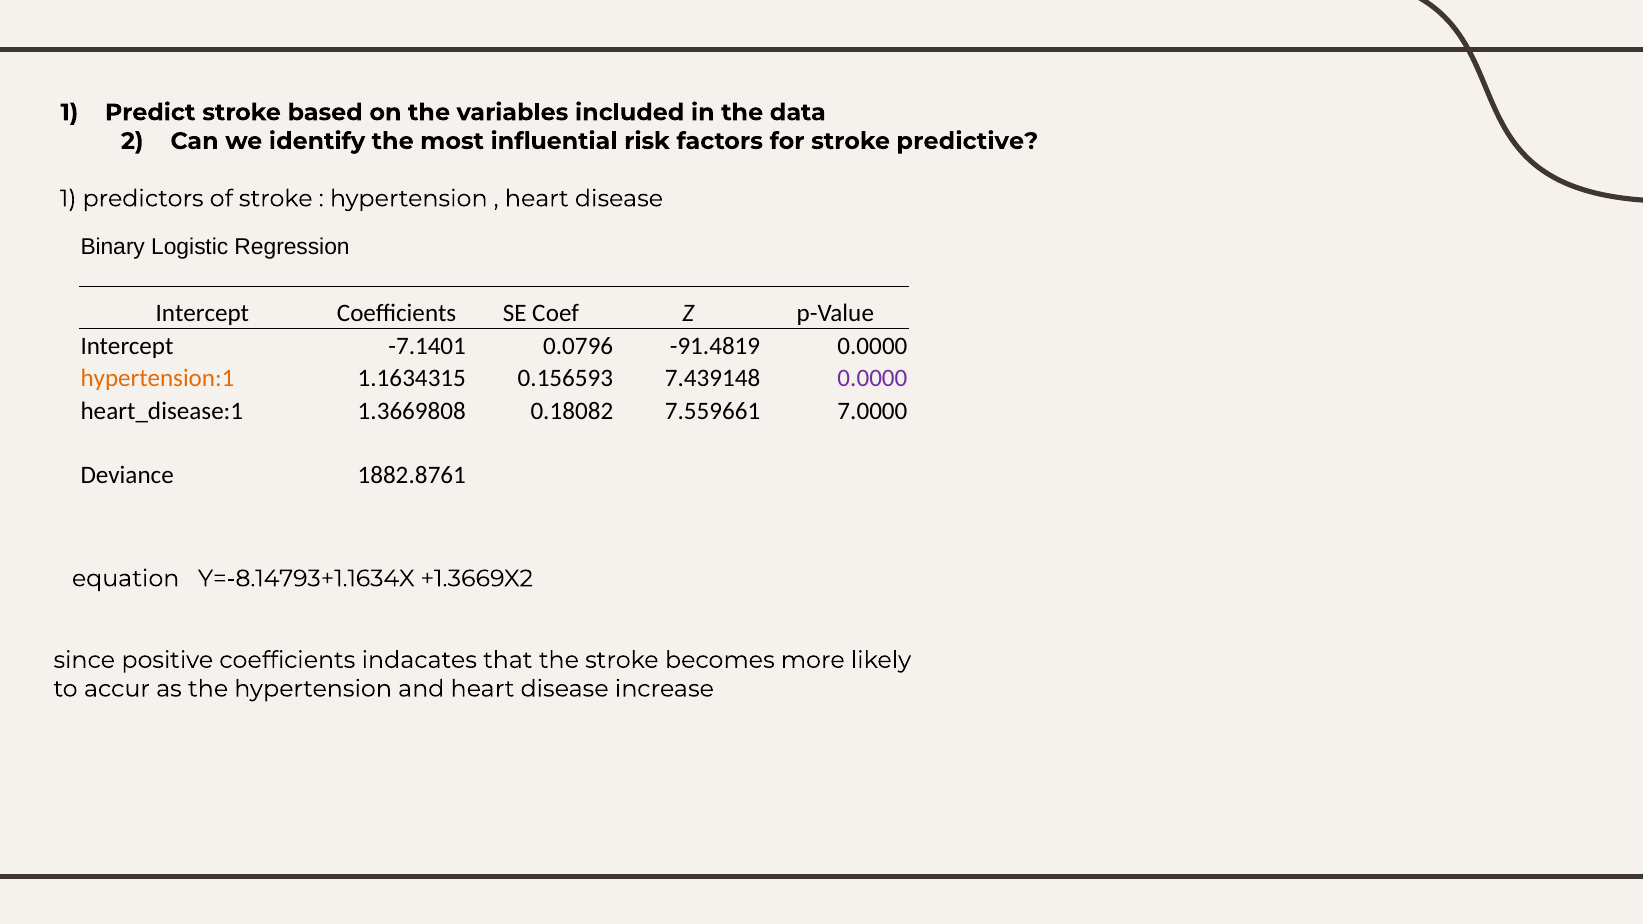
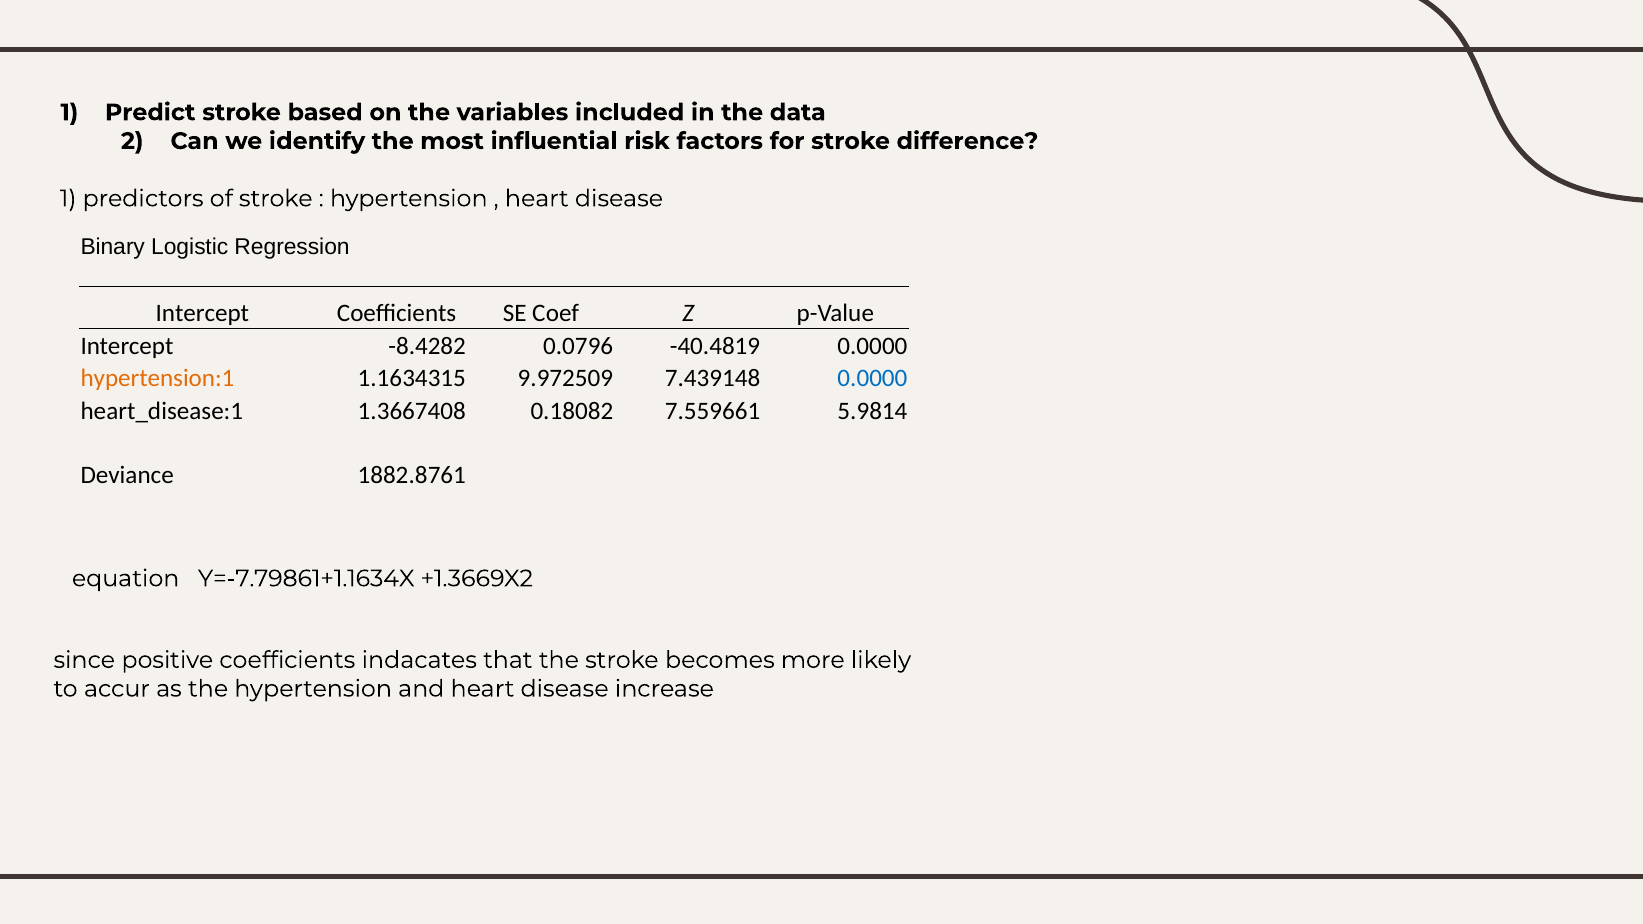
predictive: predictive -> difference (967, 141)
-7.1401: -7.1401 -> -8.4282 (427, 346)
-91.4819: -91.4819 -> -40.4819 (715, 346)
0.156593: 0.156593 -> 9.972509 (565, 379)
0.0000 colour: purple -> blue (872, 379)
1.3669808: 1.3669808 -> 1.3667408 (412, 411)
7.0000: 7.0000 -> 5.9814 (872, 411)
Y=-8.14793+1.1634X: Y=-8.14793+1.1634X -> Y=-7.79861+1.1634X (306, 579)
